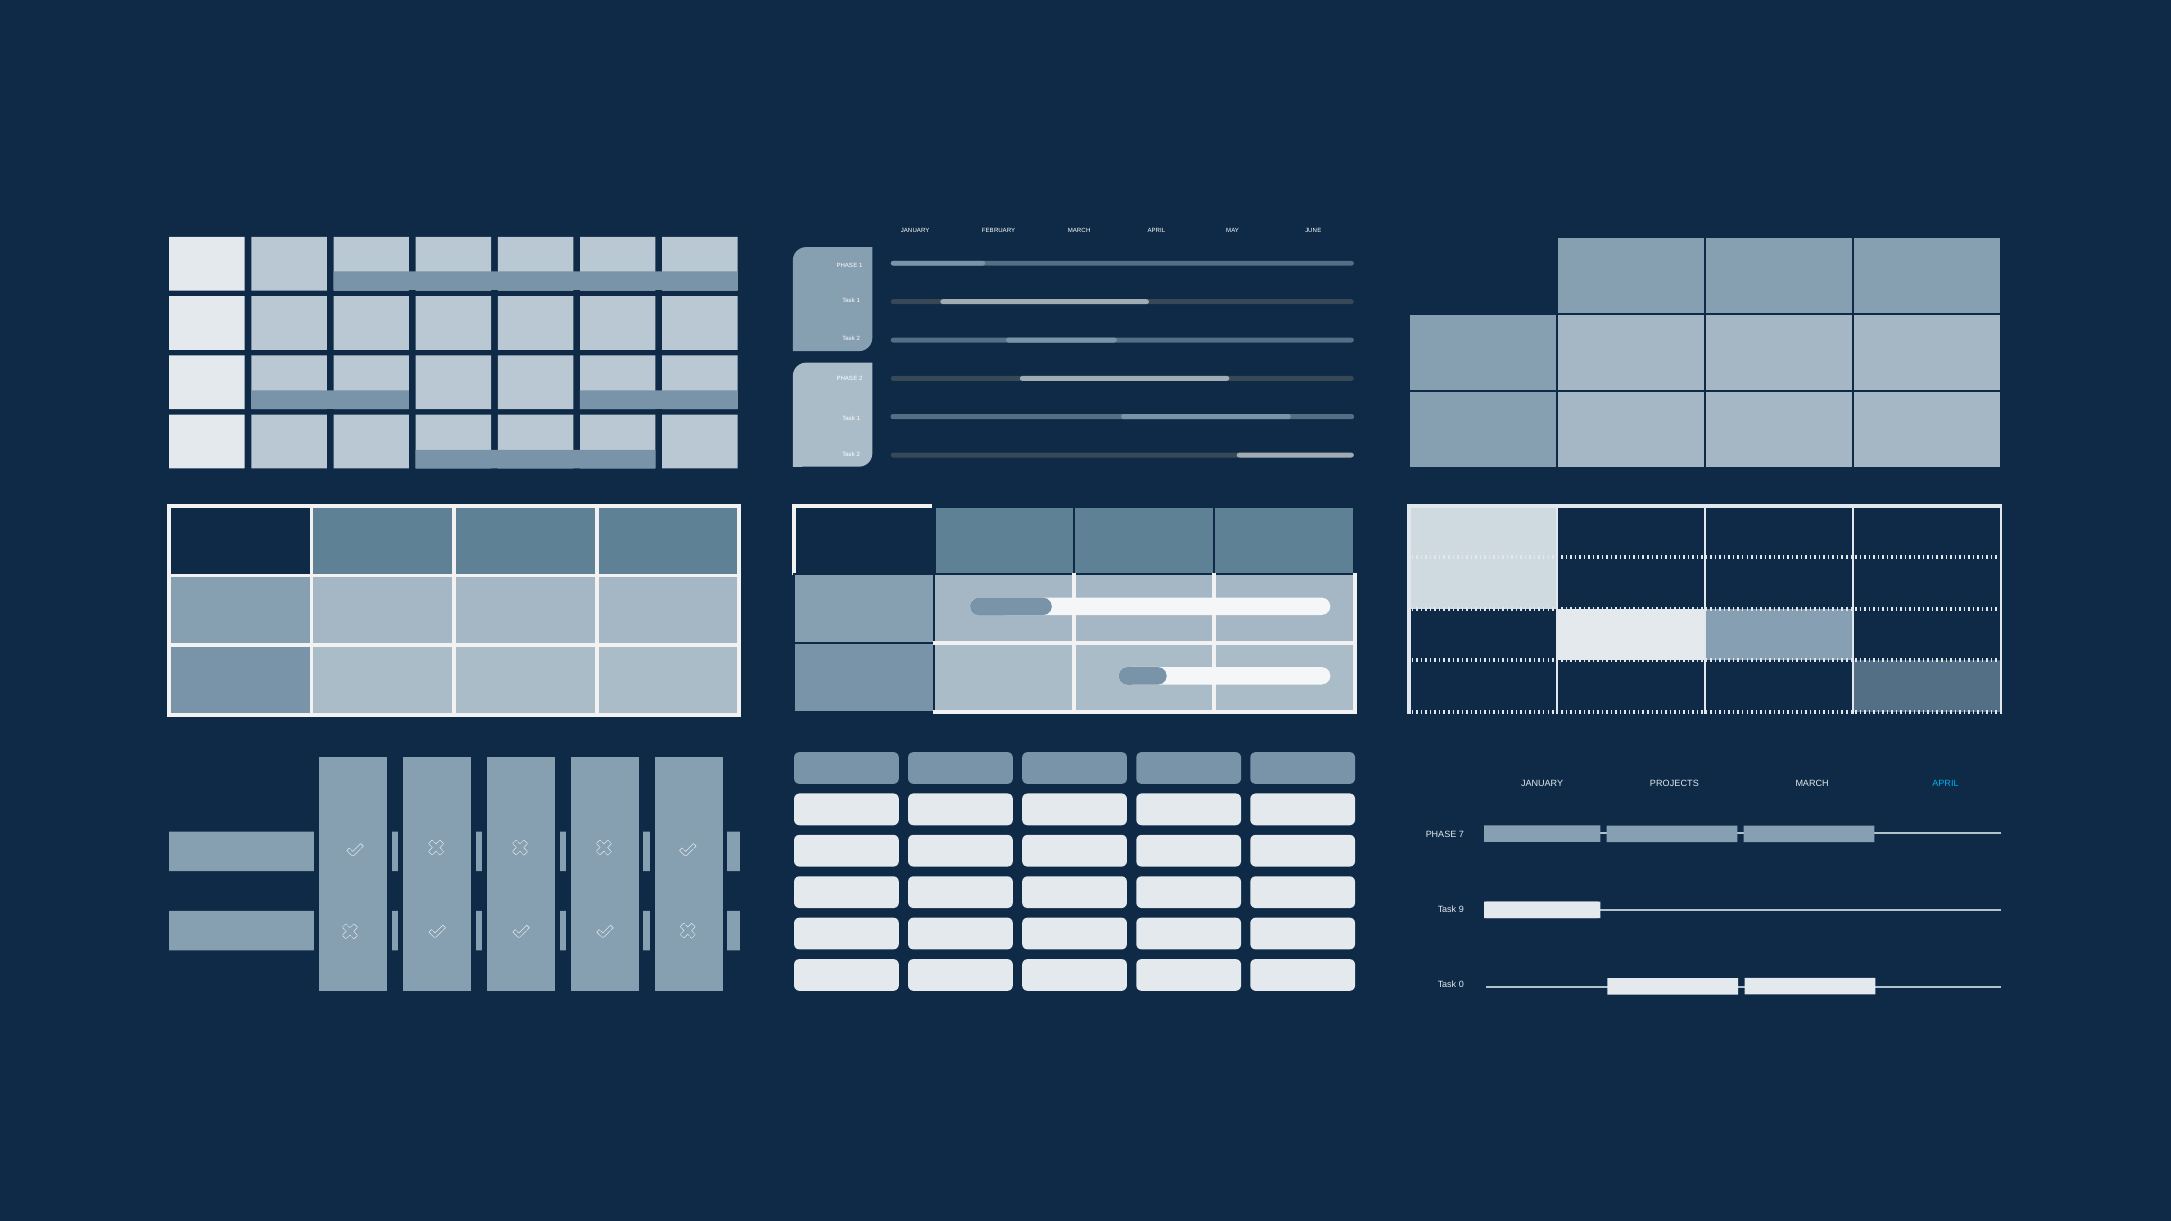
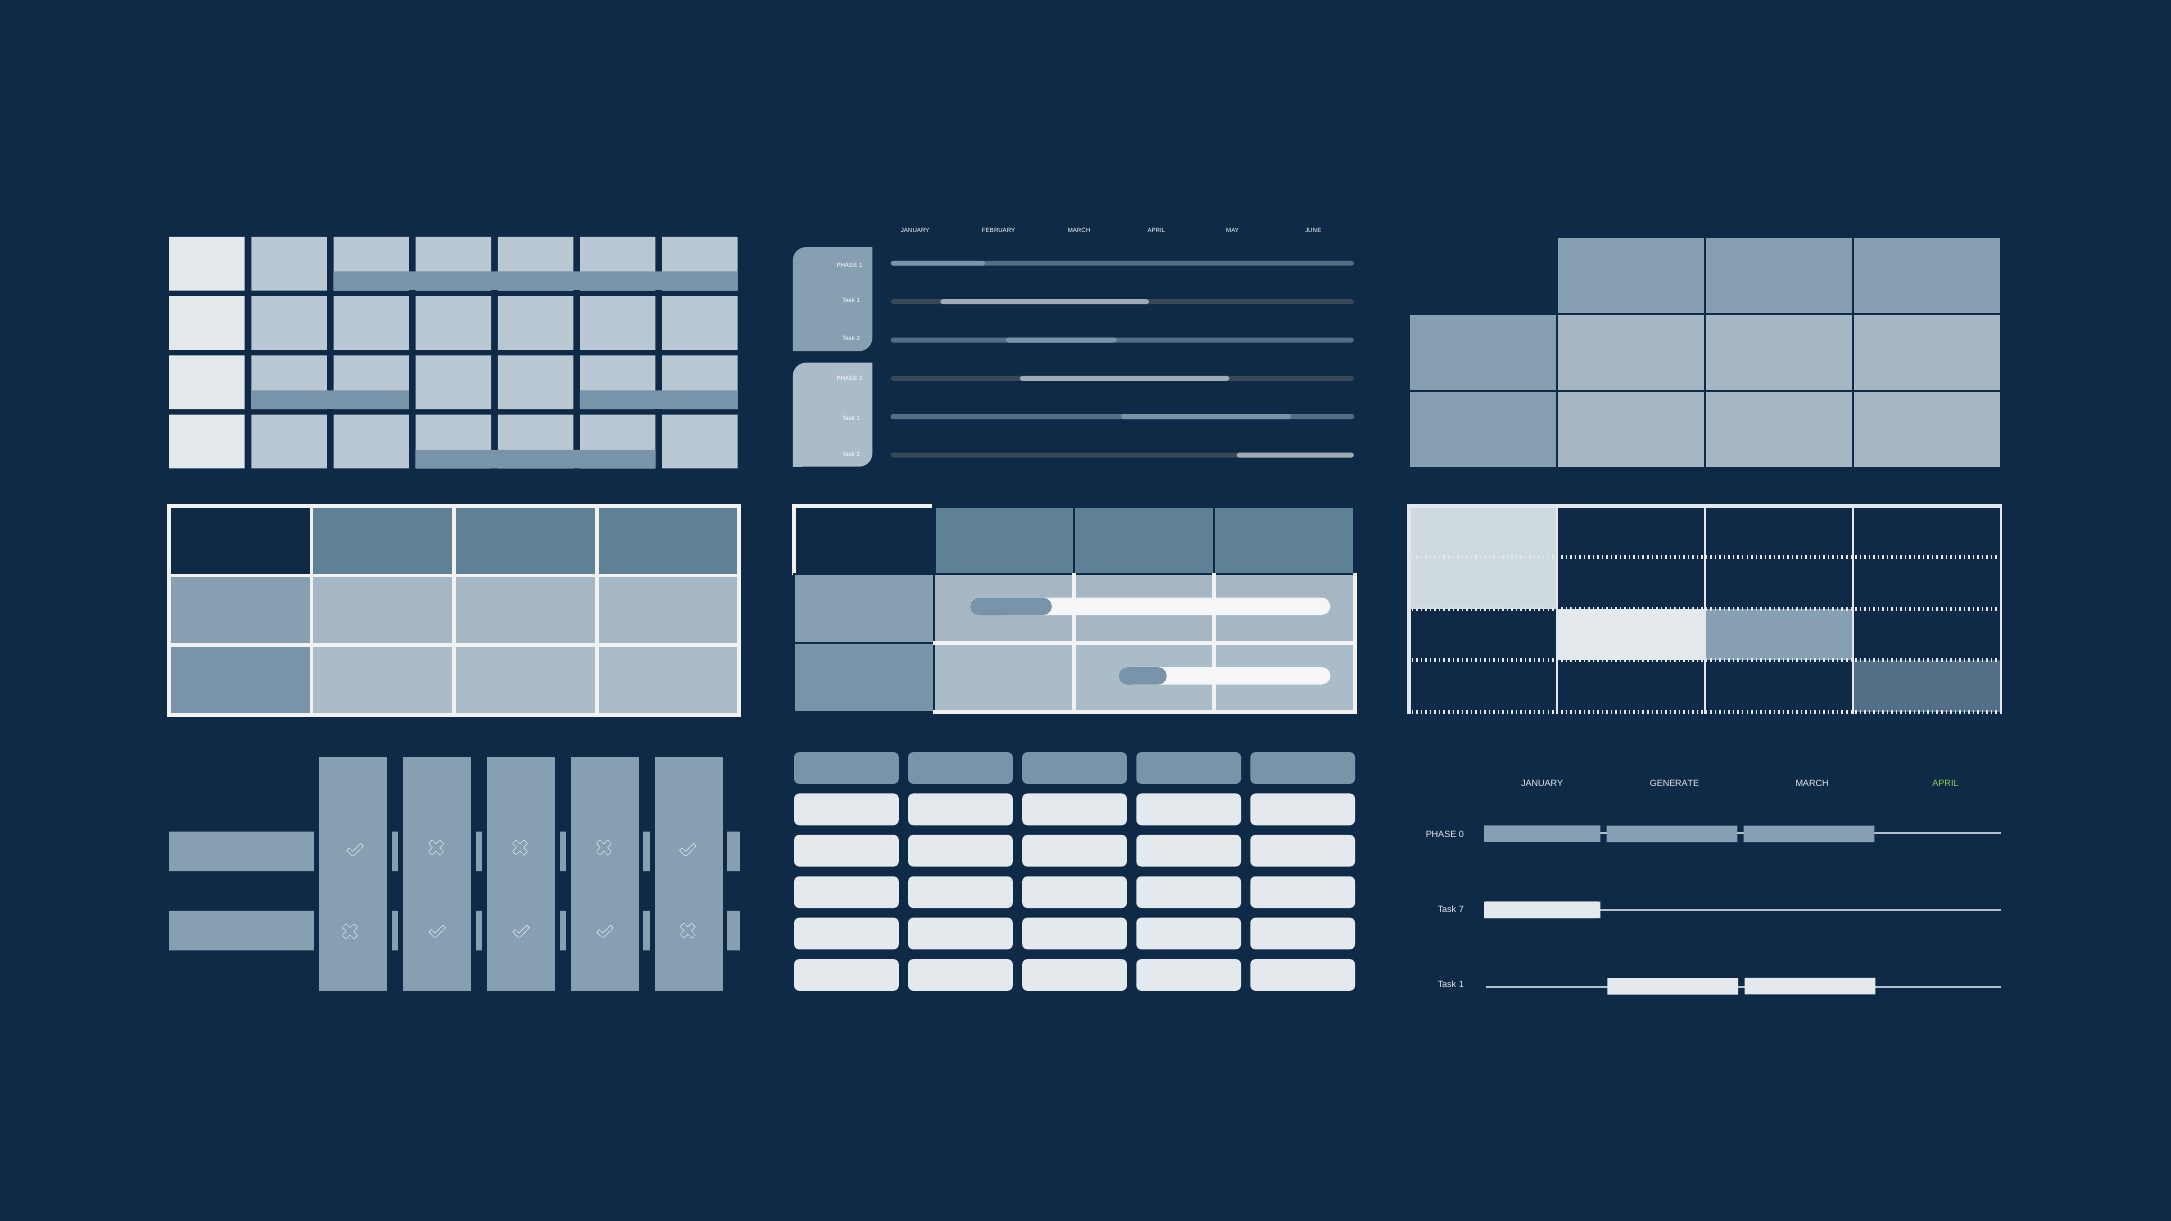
PROJECTS: PROJECTS -> GENERATE (1674, 784)
APRIL colour: light blue -> light green (1945, 784)
7: 7 -> 0 (1461, 834)
9: 9 -> 7 (1461, 909)
0: 0 -> 1 (1461, 984)
